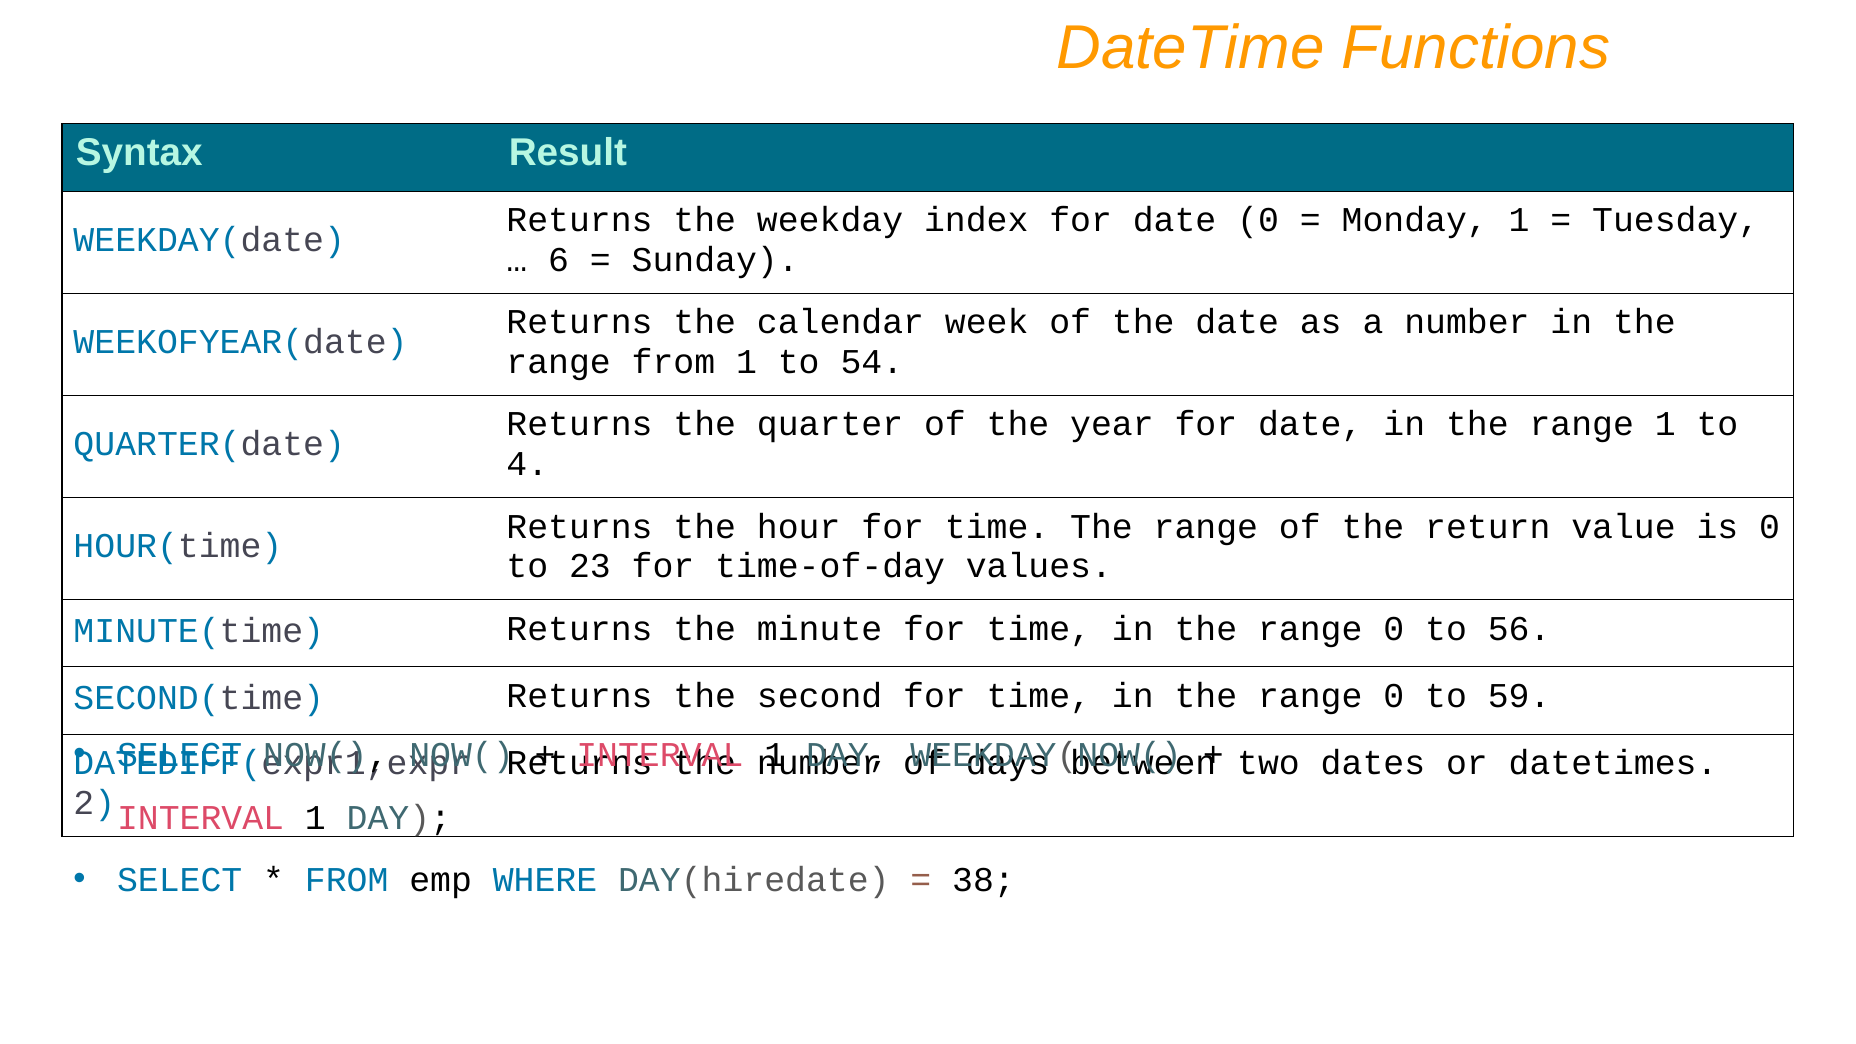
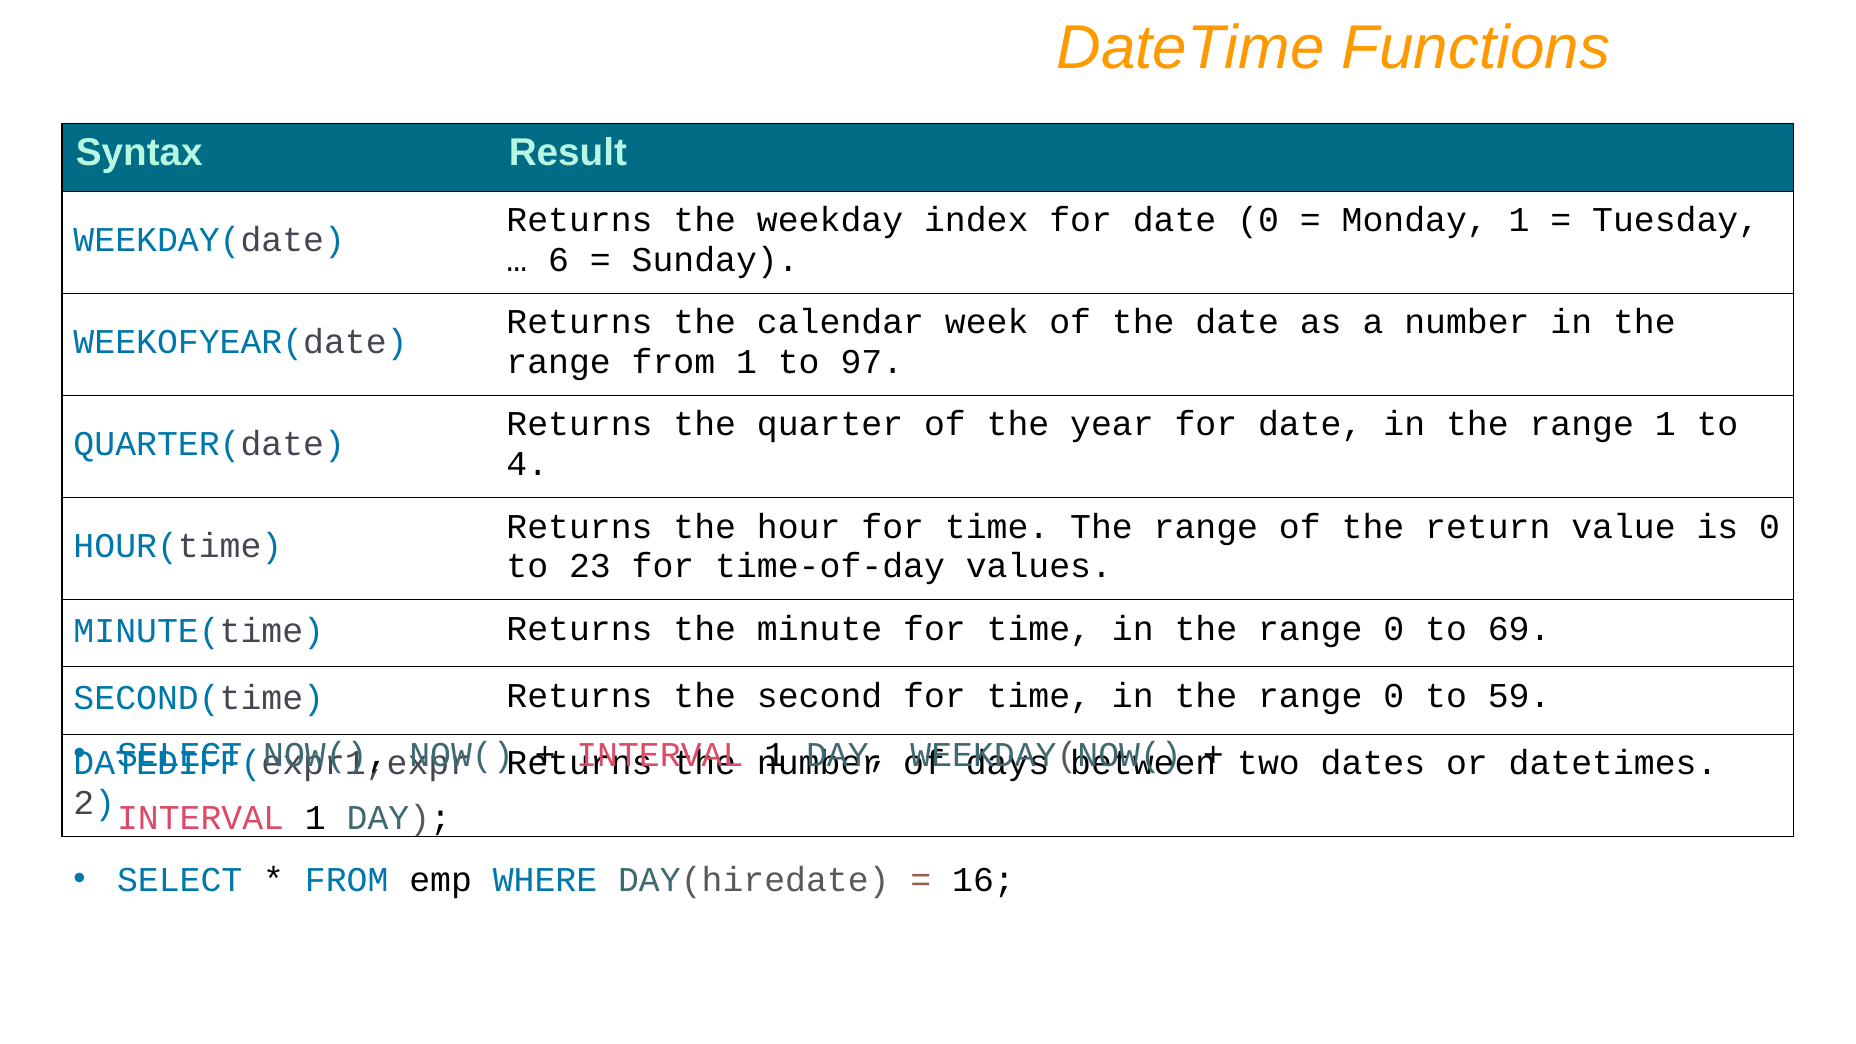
54: 54 -> 97 (872, 362)
56: 56 -> 69 (1519, 629)
38: 38 -> 16 (984, 880)
